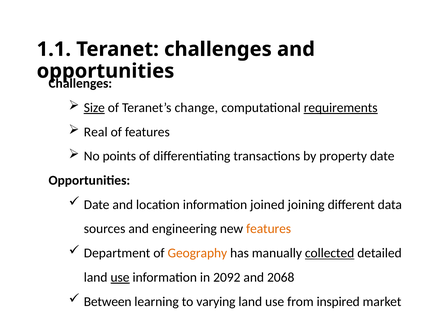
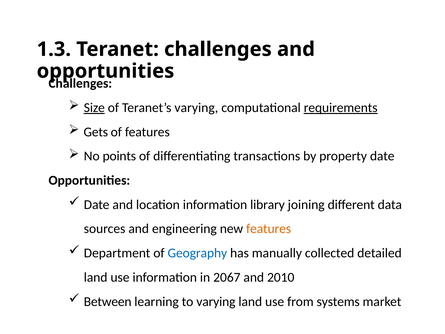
1.1: 1.1 -> 1.3 (54, 49)
Teranet’s change: change -> varying (196, 108)
Real: Real -> Gets (96, 132)
joined: joined -> library (268, 204)
Geography colour: orange -> blue (197, 253)
collected underline: present -> none (330, 253)
use underline: present -> none (120, 277)
2092: 2092 -> 2067 (227, 277)
2068: 2068 -> 2010 (281, 277)
inspired: inspired -> systems (338, 301)
